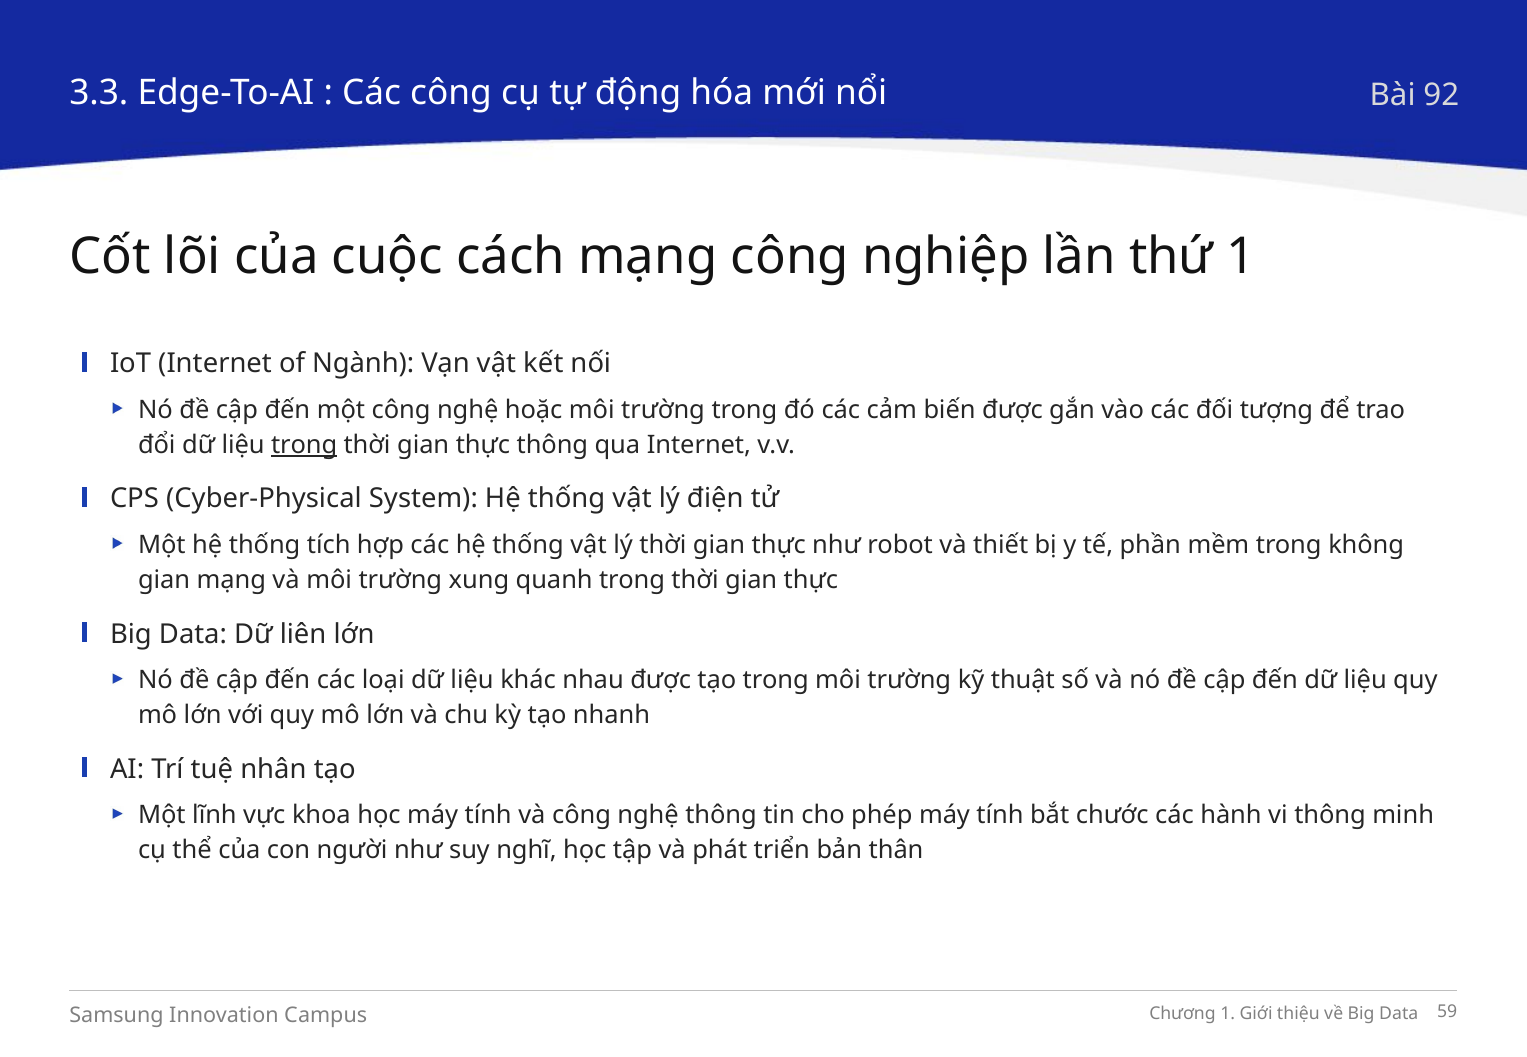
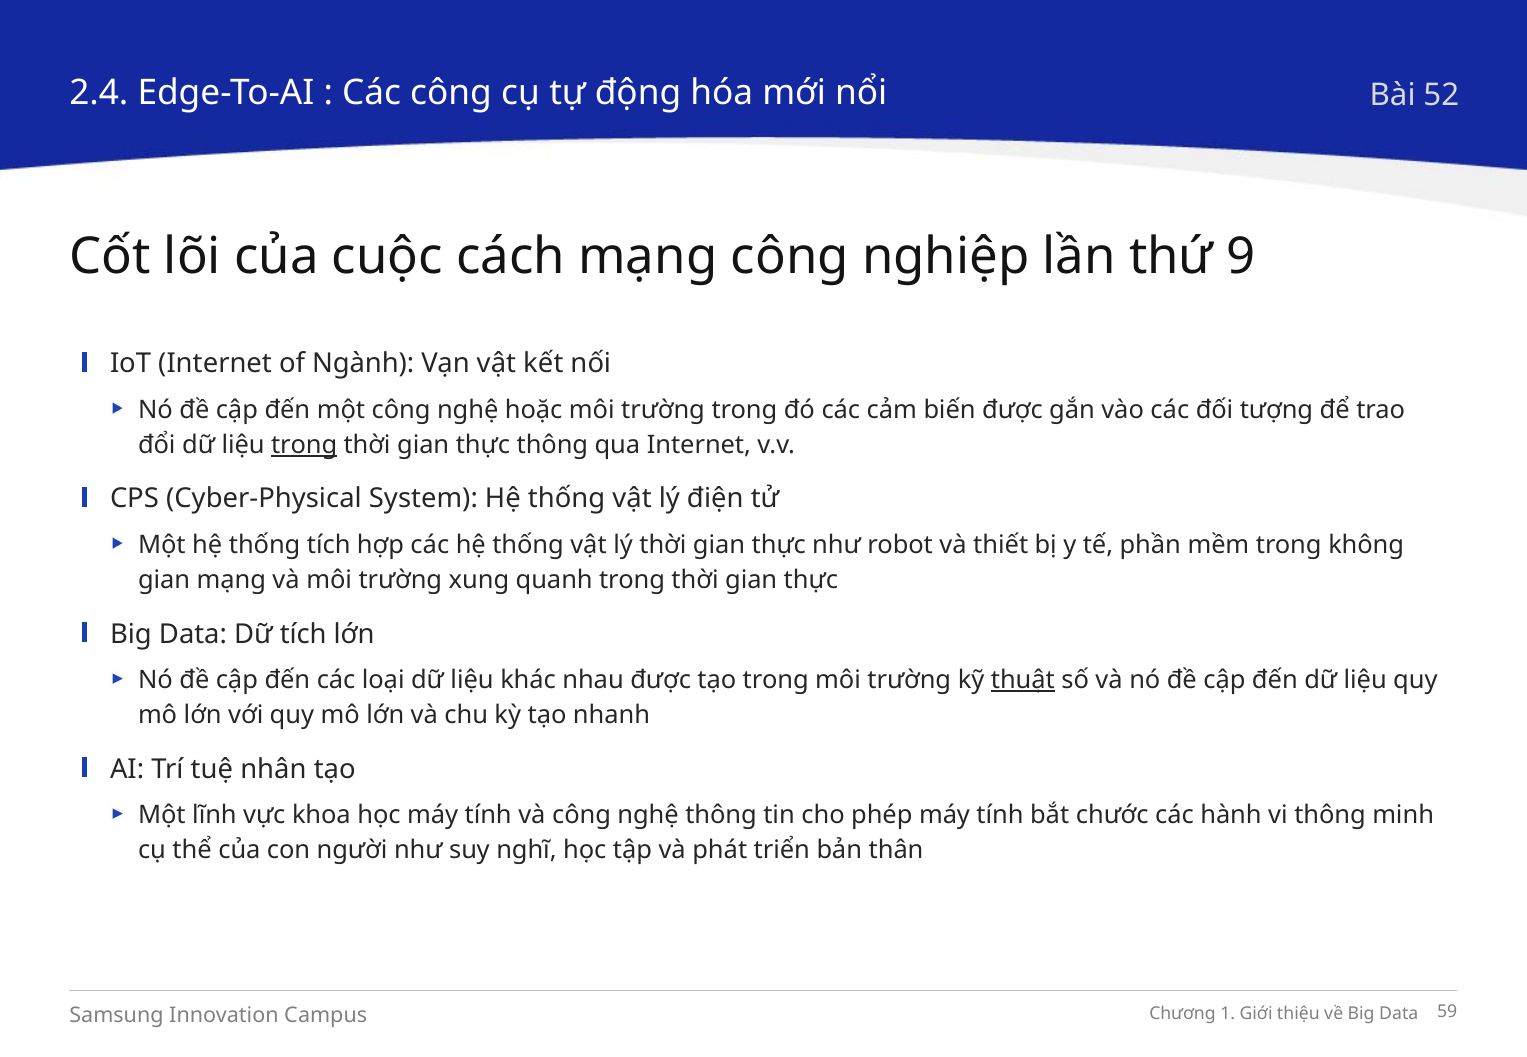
3.3: 3.3 -> 2.4 (99, 93)
92: 92 -> 52 (1441, 95)
thứ 1: 1 -> 9 (1241, 257)
Dữ liên: liên -> tích (303, 634)
thuật underline: none -> present (1023, 680)
